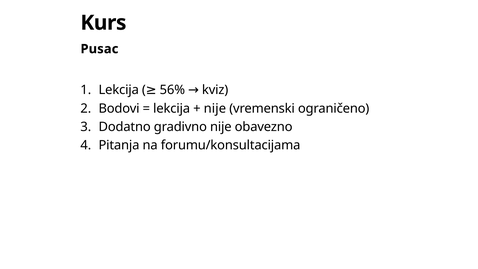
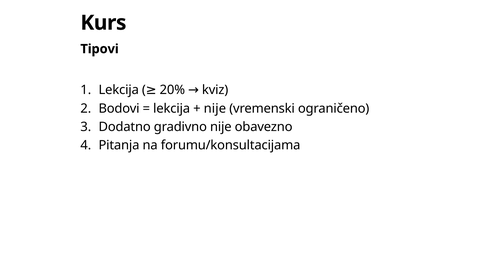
Pusac: Pusac -> Tipovi (100, 49)
56%: 56% -> 20% (172, 90)
